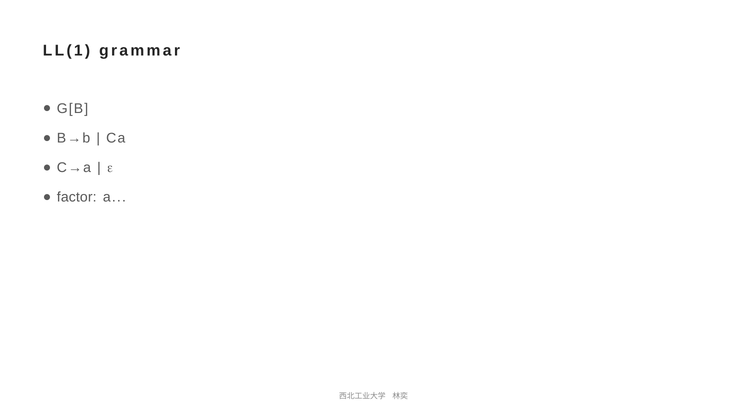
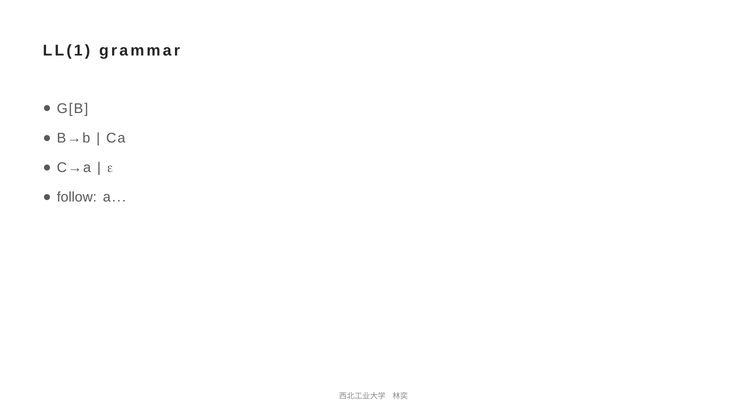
factor: factor -> follow (77, 197)
